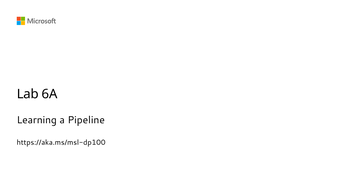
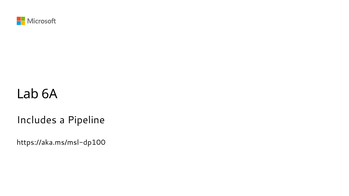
Learning: Learning -> Includes (37, 120)
